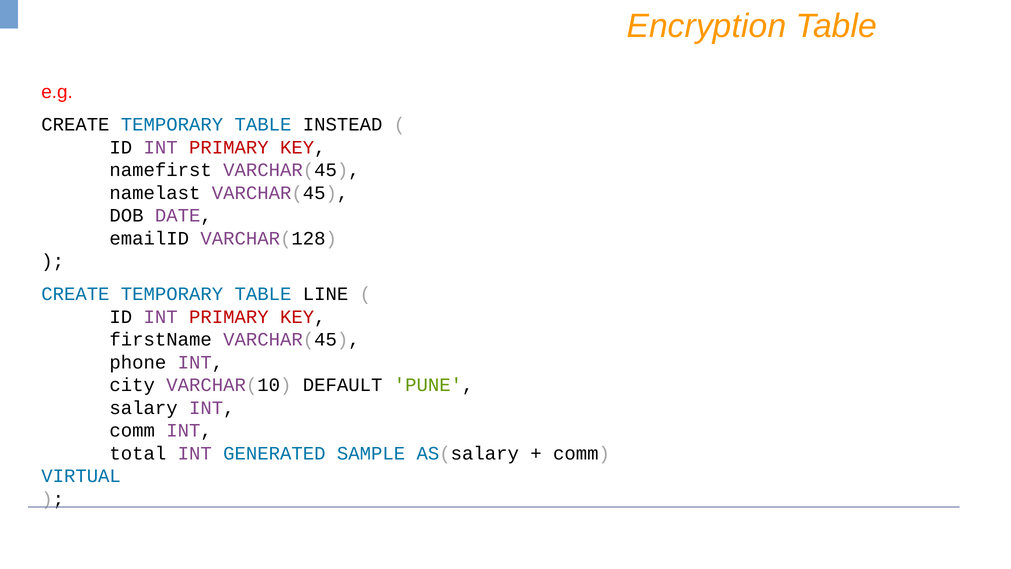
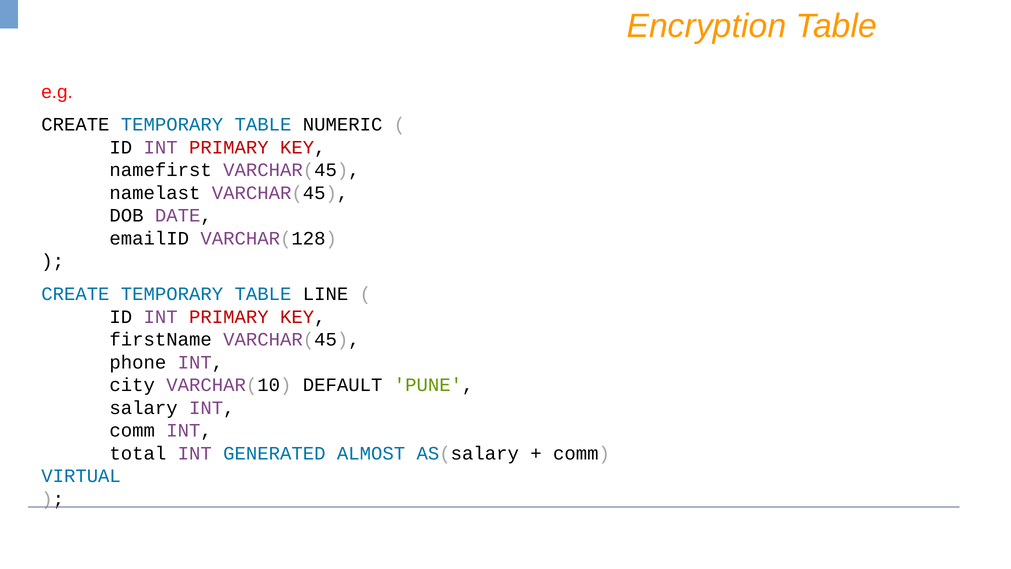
INSTEAD: INSTEAD -> NUMERIC (343, 125)
SAMPLE: SAMPLE -> ALMOST (371, 453)
